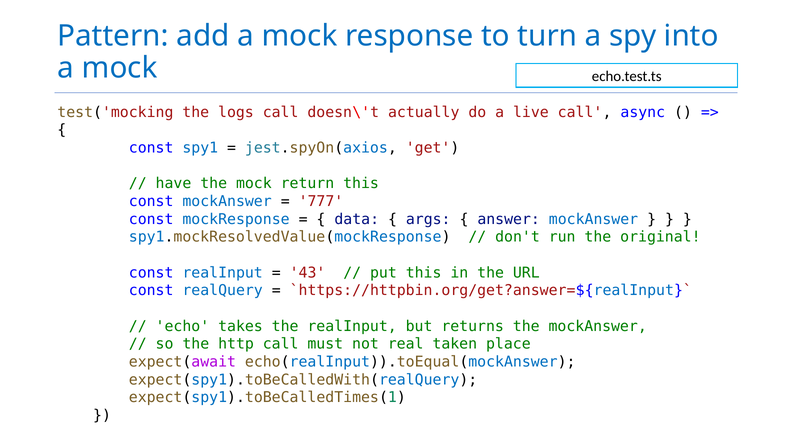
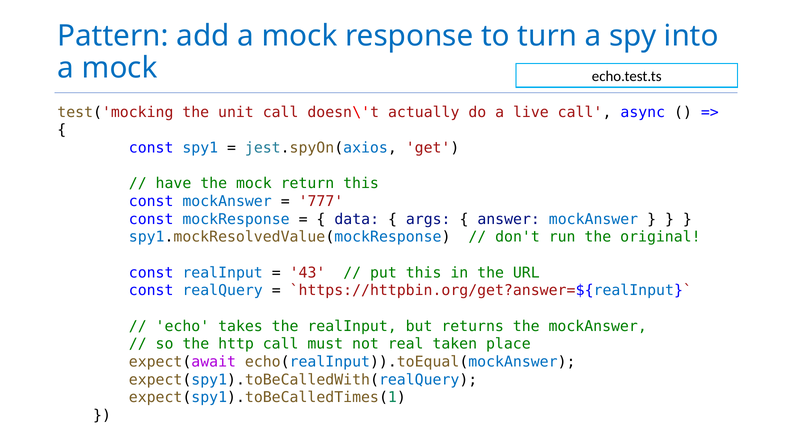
logs: logs -> unit (236, 112)
